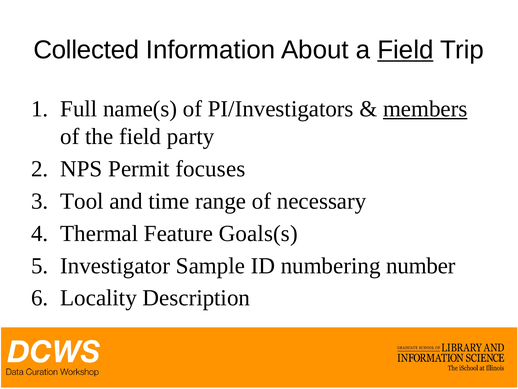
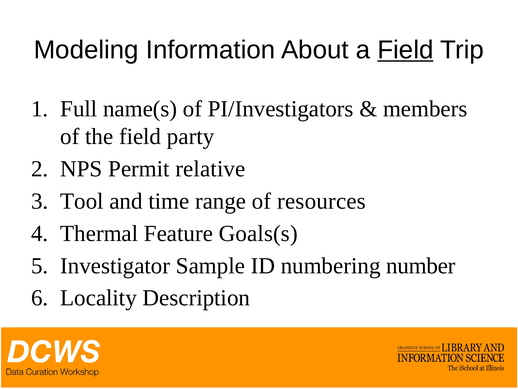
Collected: Collected -> Modeling (86, 50)
members underline: present -> none (425, 109)
focuses: focuses -> relative (210, 169)
necessary: necessary -> resources (322, 201)
